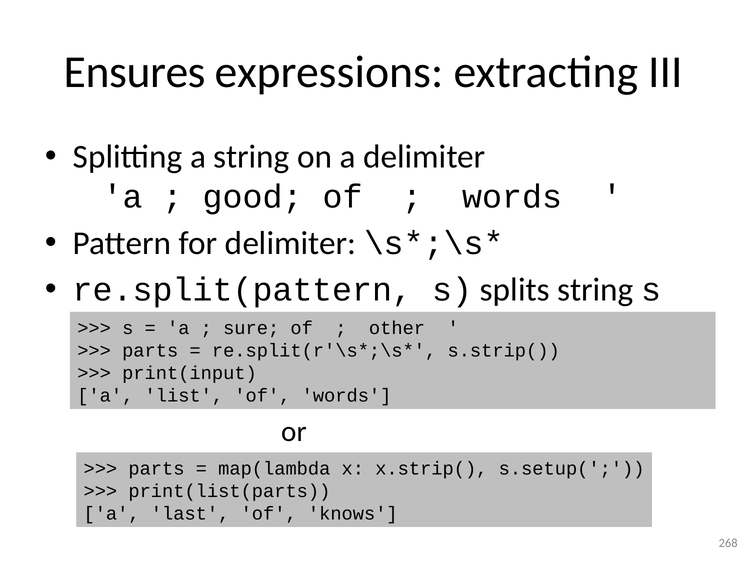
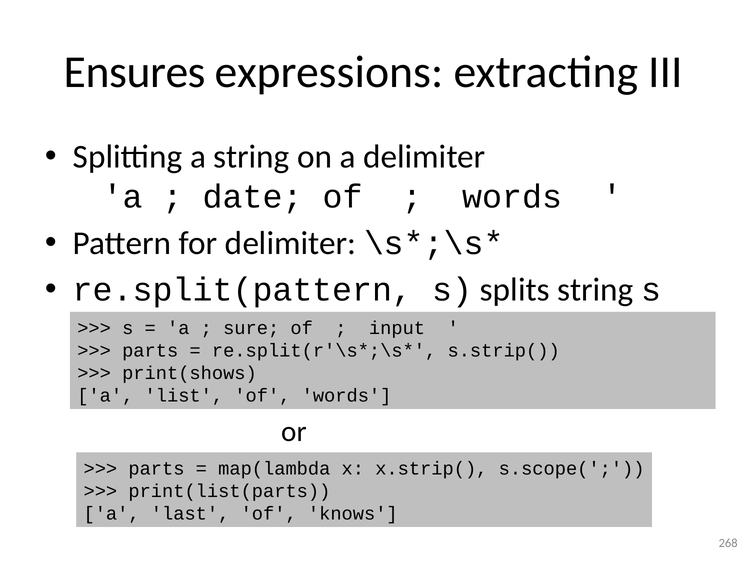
good: good -> date (253, 197)
other: other -> input (397, 328)
print(input: print(input -> print(shows (189, 373)
s.setup(: s.setup( -> s.scope( (572, 469)
